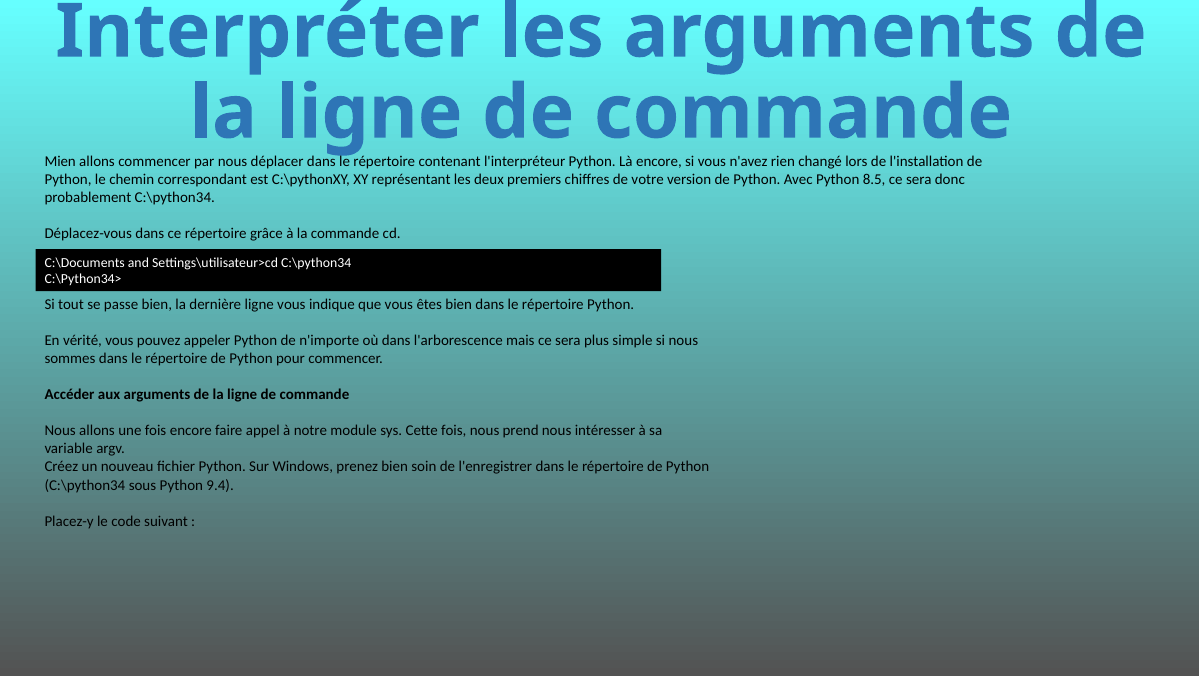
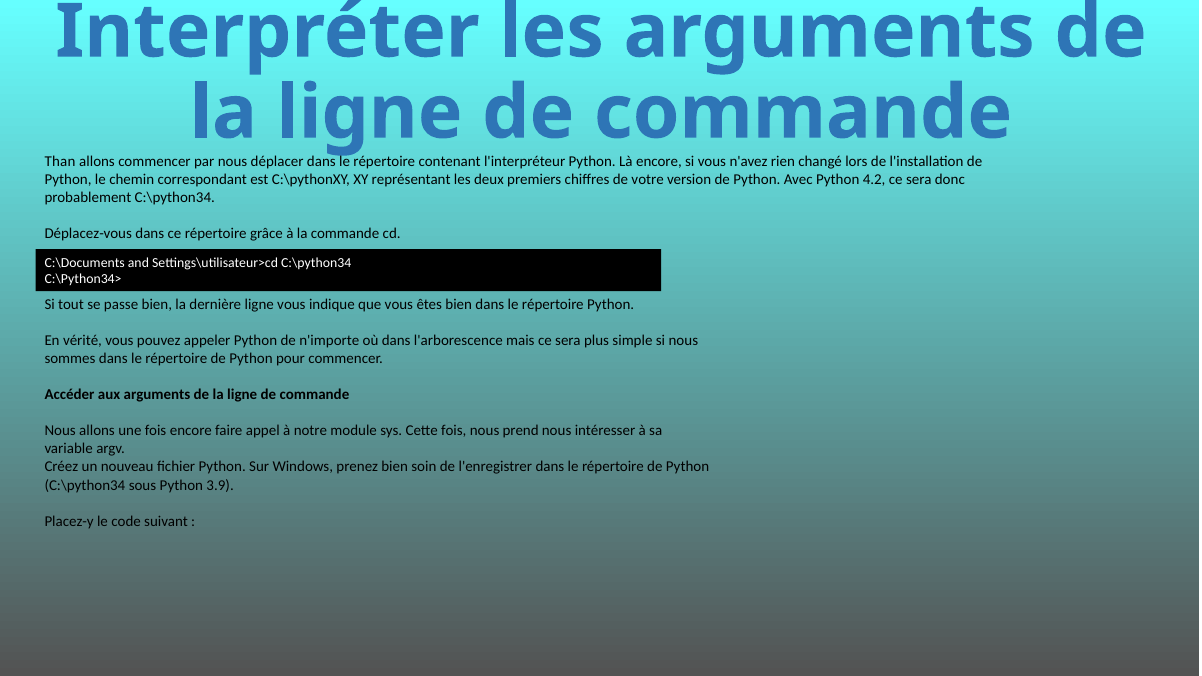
Mien: Mien -> Than (60, 162)
8.5: 8.5 -> 4.2 (874, 180)
9.4: 9.4 -> 3.9 (220, 485)
